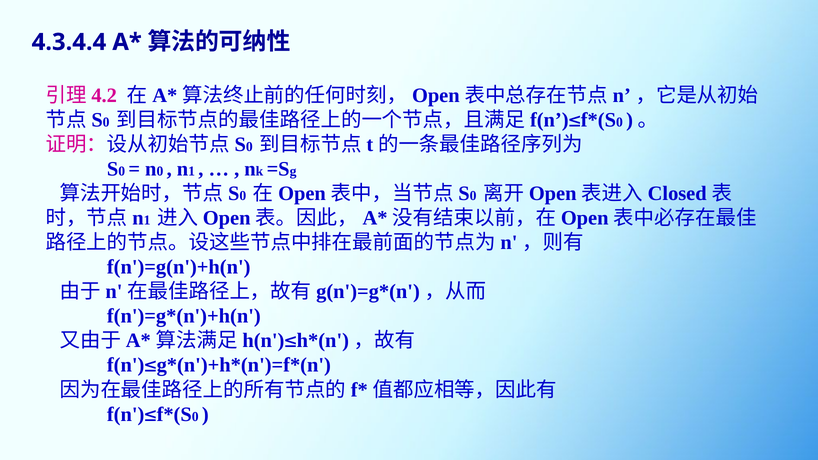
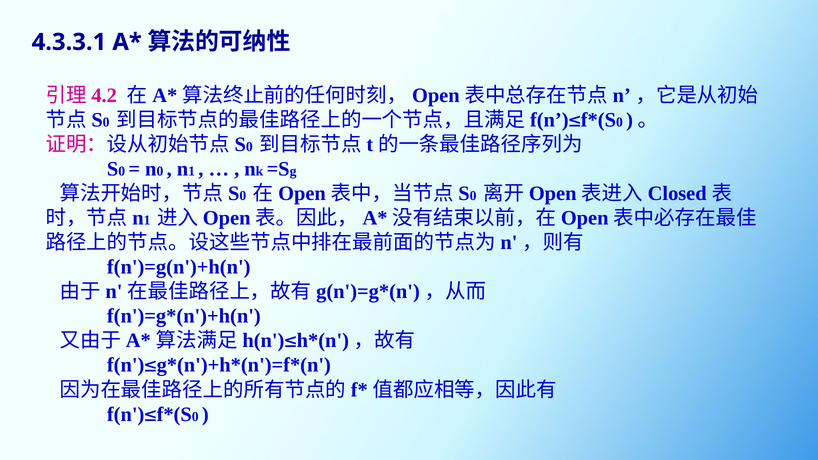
4.3.4.4: 4.3.4.4 -> 4.3.3.1 (69, 42)
